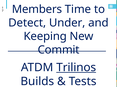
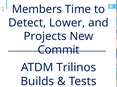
Under: Under -> Lower (67, 23)
Keeping: Keeping -> Projects (45, 37)
Trilinos underline: present -> none (76, 68)
